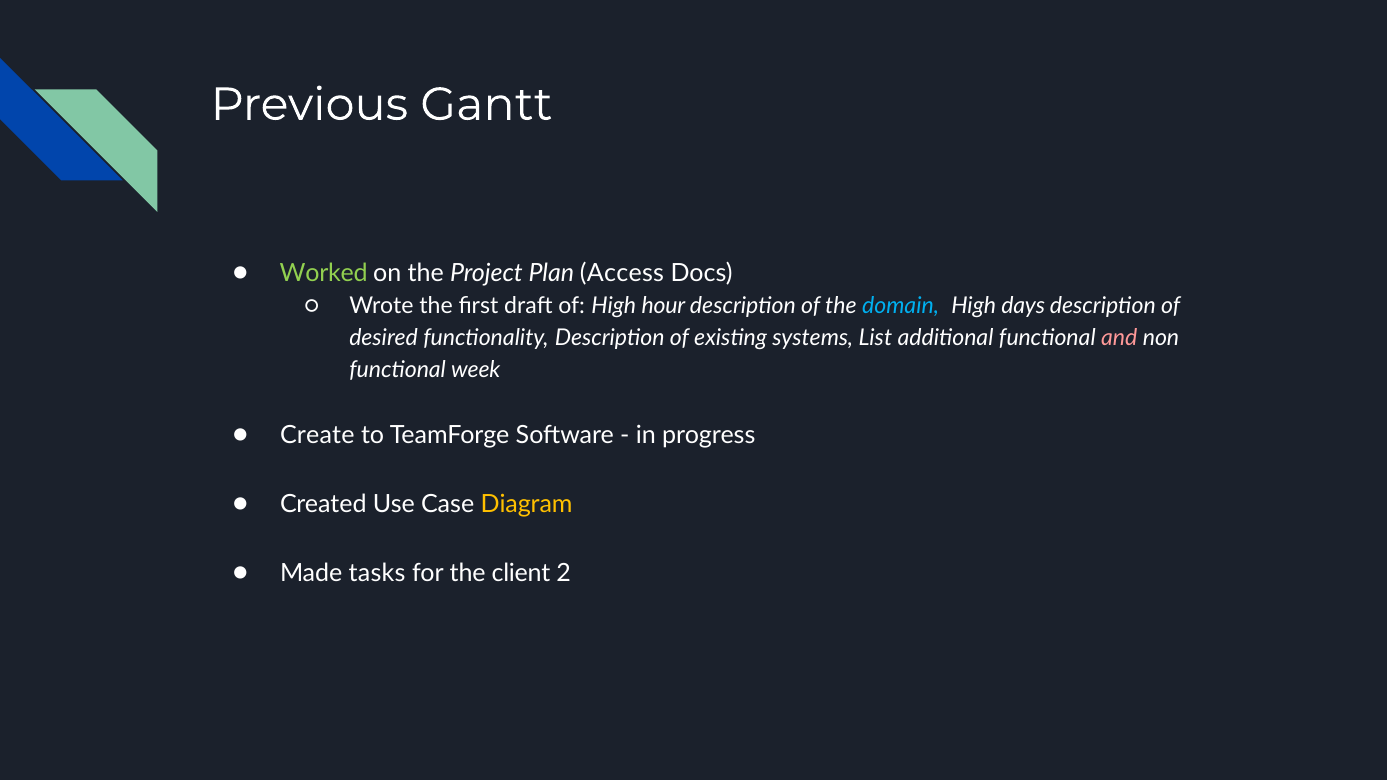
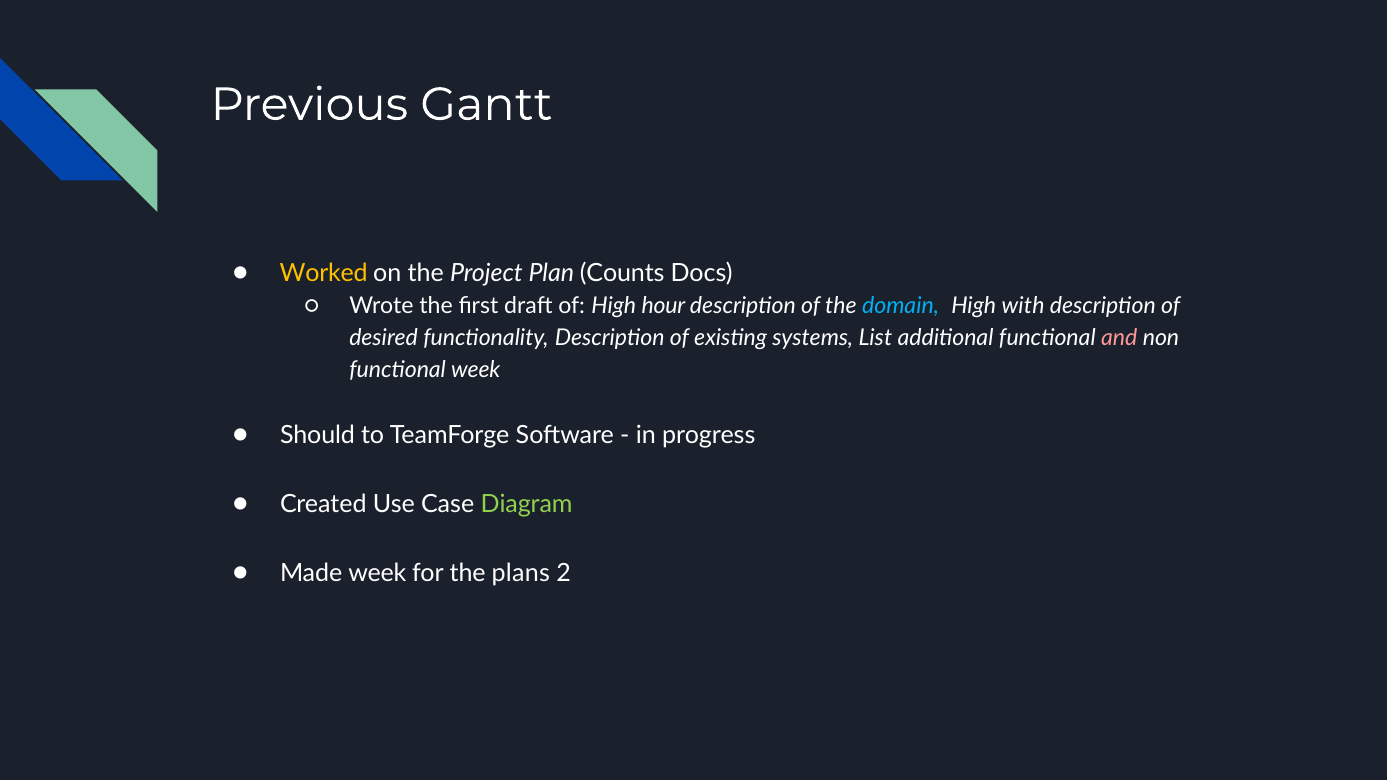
Worked colour: light green -> yellow (324, 273)
Access: Access -> Counts (622, 273)
days: days -> with (1023, 306)
Create: Create -> Should (317, 435)
Diagram colour: yellow -> light green (527, 504)
Made tasks: tasks -> week (377, 573)
client: client -> plans (521, 573)
